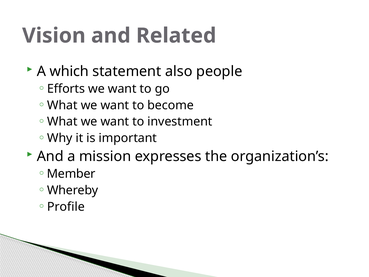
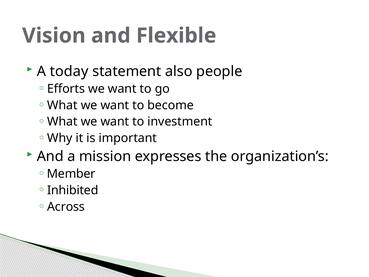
Related: Related -> Flexible (176, 36)
which: which -> today (69, 71)
Whereby: Whereby -> Inhibited (73, 190)
Profile: Profile -> Across (66, 207)
